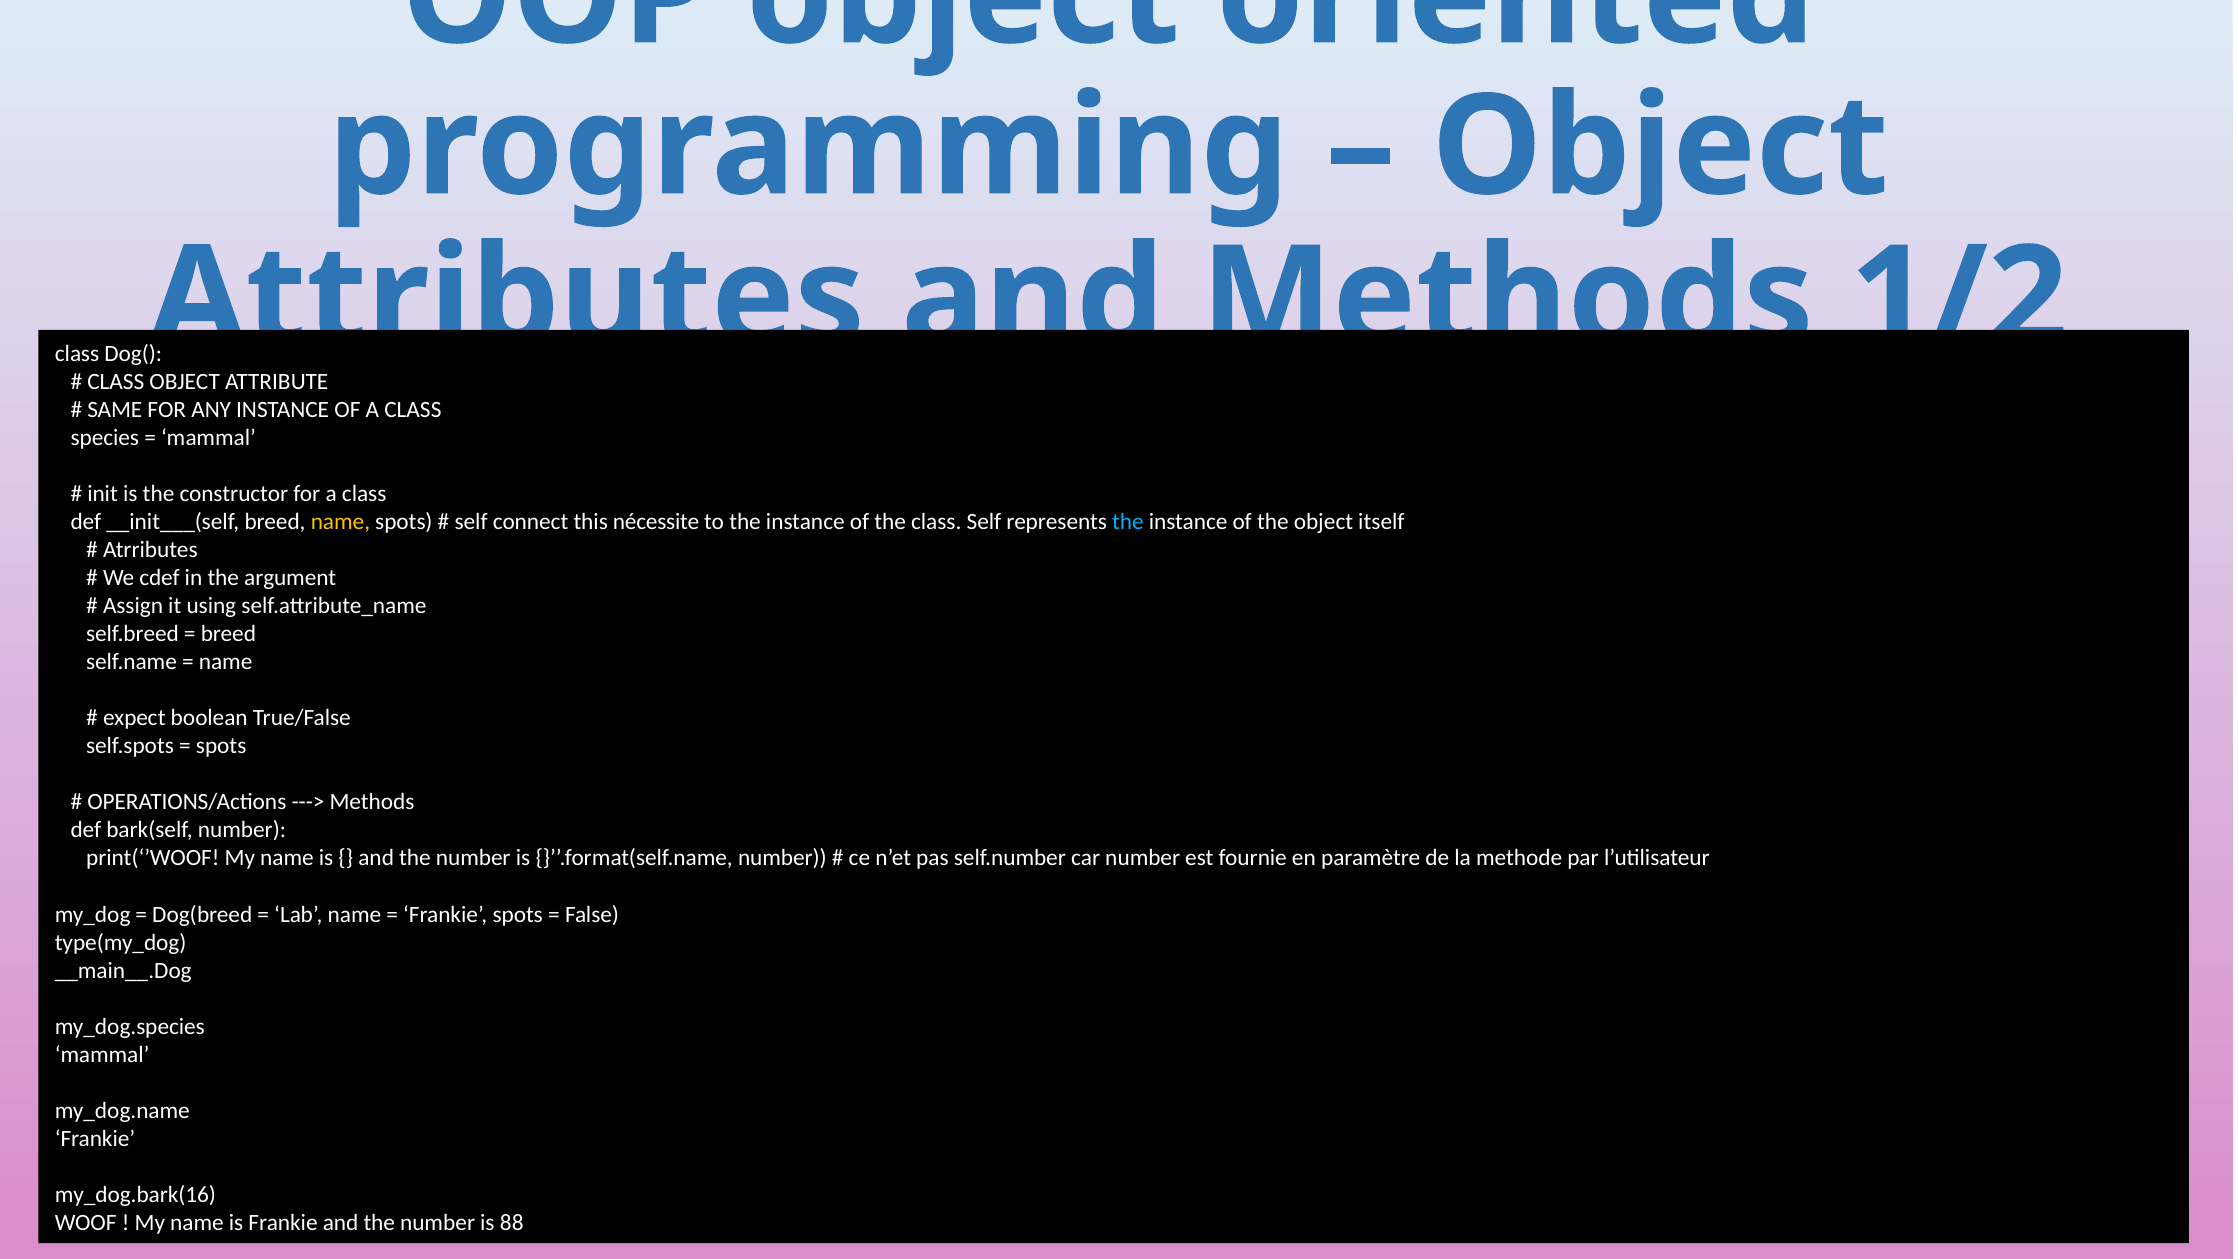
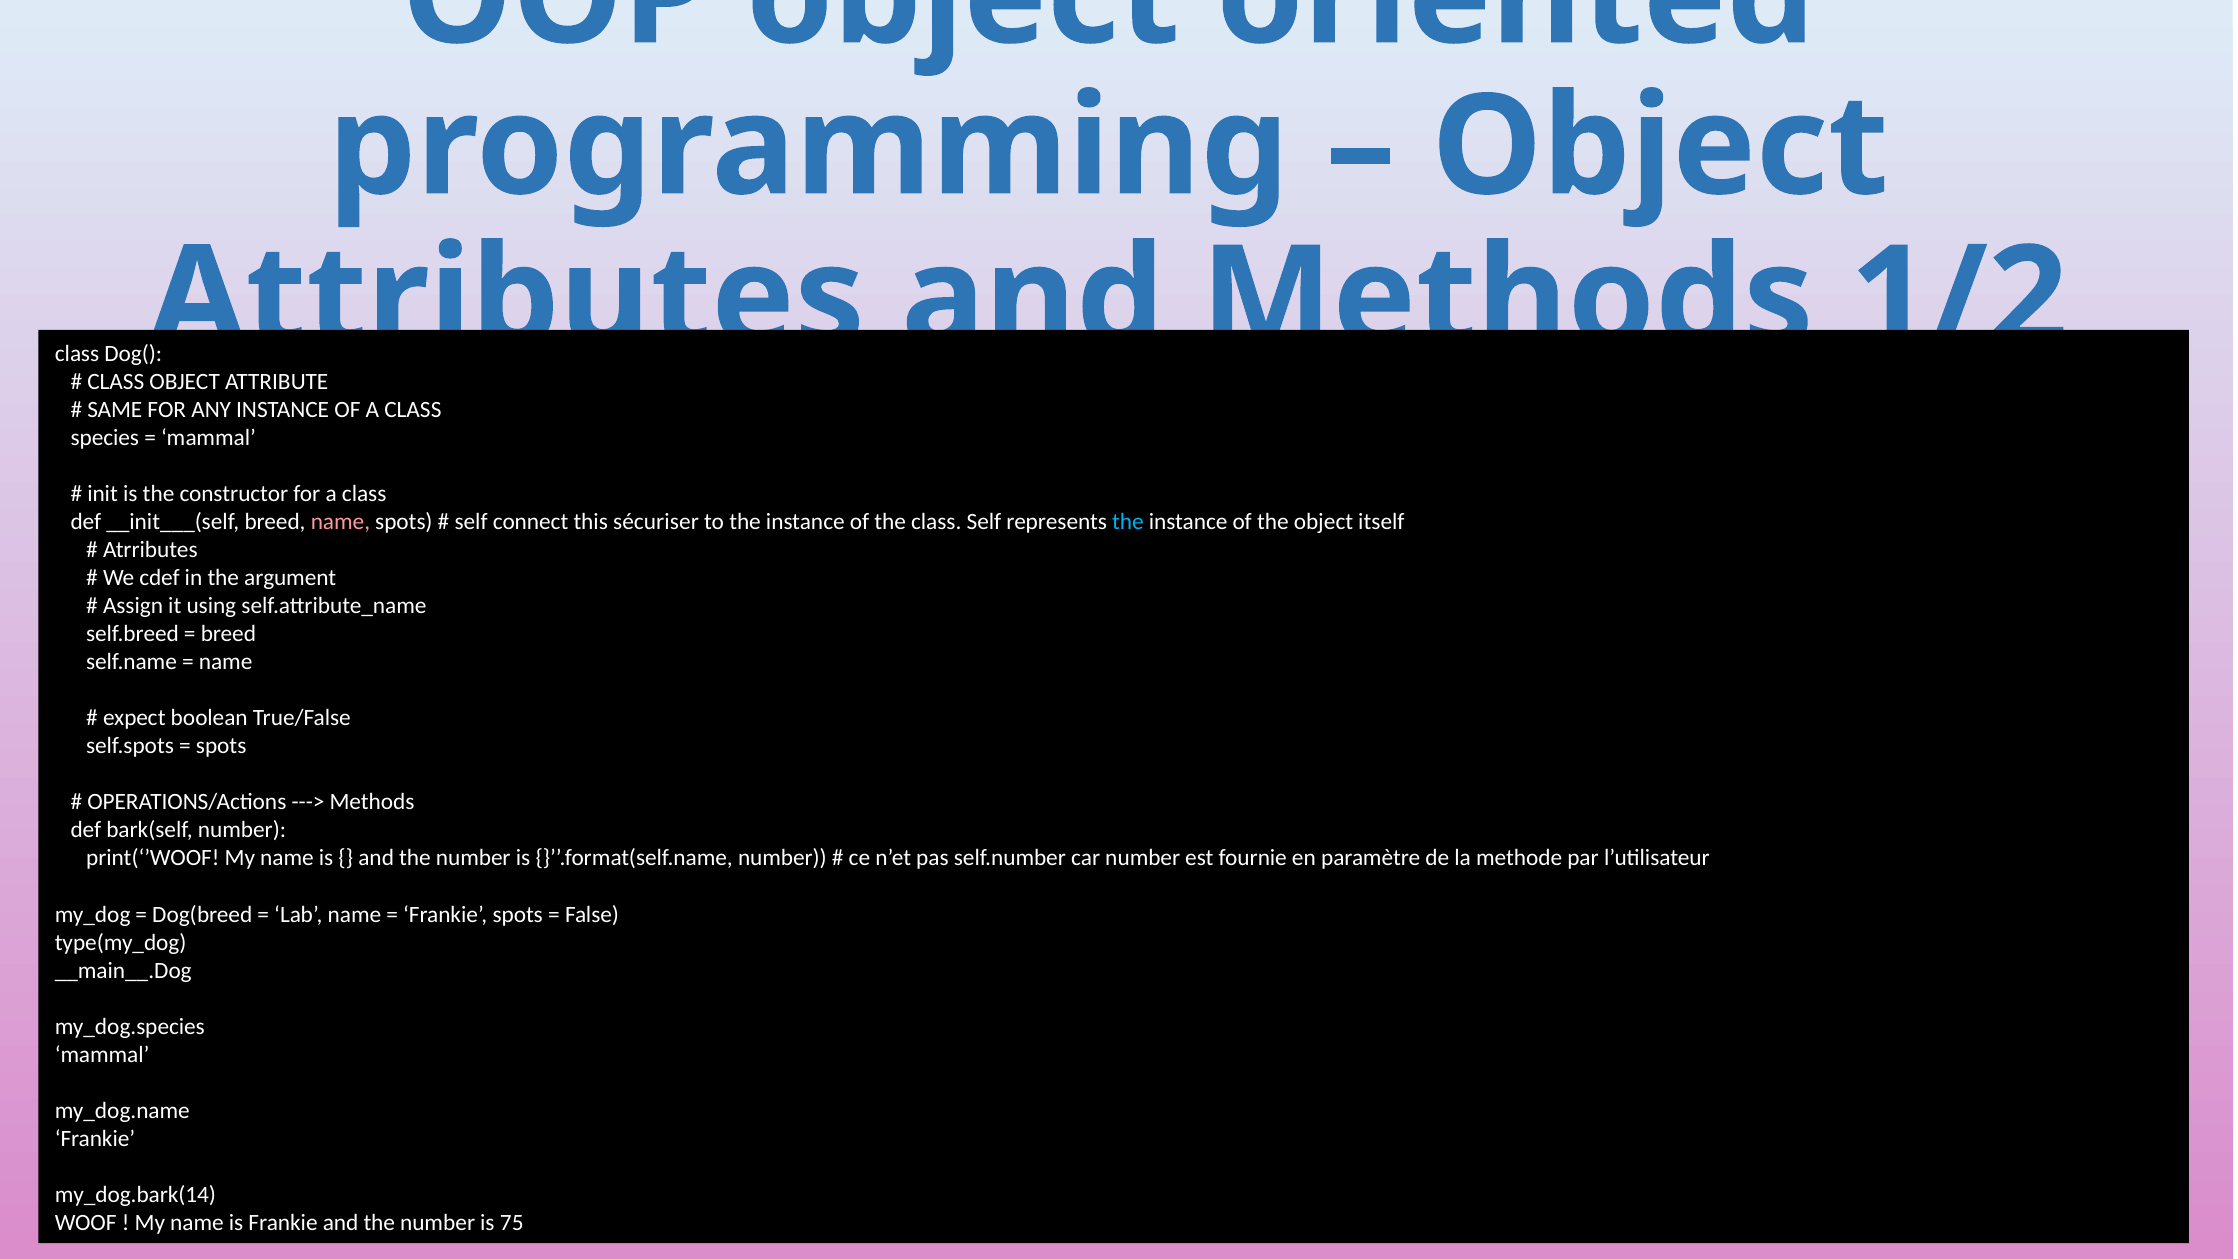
name colour: yellow -> pink (340, 522)
nécessite: nécessite -> sécuriser (656, 522)
my_dog.bark(16: my_dog.bark(16 -> my_dog.bark(14 (135, 1194)
88: 88 -> 75 (512, 1222)
